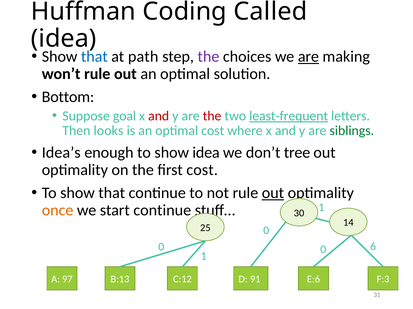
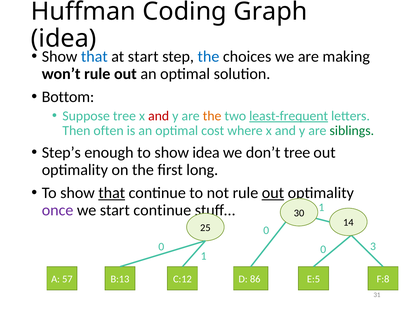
Called: Called -> Graph (270, 11)
at path: path -> start (143, 57)
the colour: purple -> blue (208, 57)
are underline: present -> none (308, 57)
Suppose goal: goal -> tree (124, 116)
the colour: red -> orange (212, 116)
looks: looks -> often (109, 131)
Idea’s: Idea’s -> Step’s (61, 153)
first cost: cost -> long (202, 170)
that underline: none -> present (112, 193)
once colour: orange -> purple (58, 211)
6: 6 -> 3 (373, 247)
97: 97 -> 57 (67, 280)
E:6: E:6 -> E:5 (313, 280)
F:3: F:3 -> F:8 (383, 280)
91: 91 -> 86 (255, 280)
